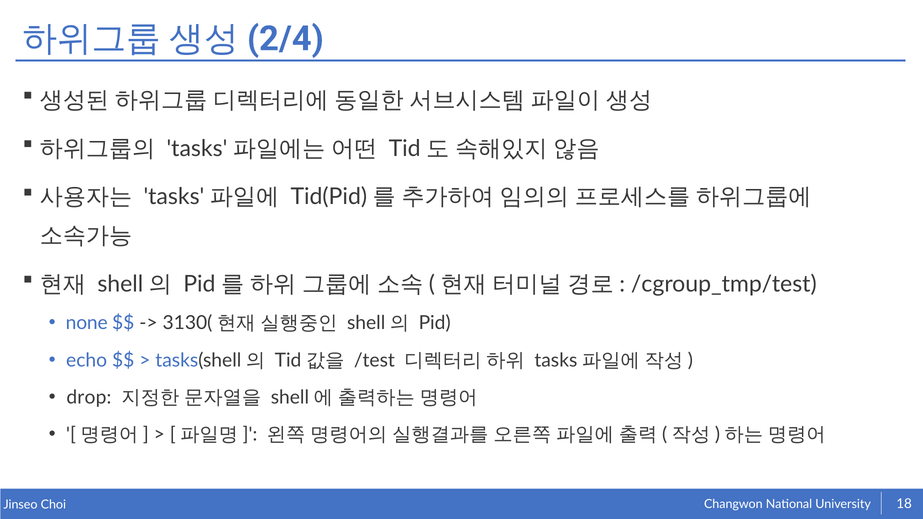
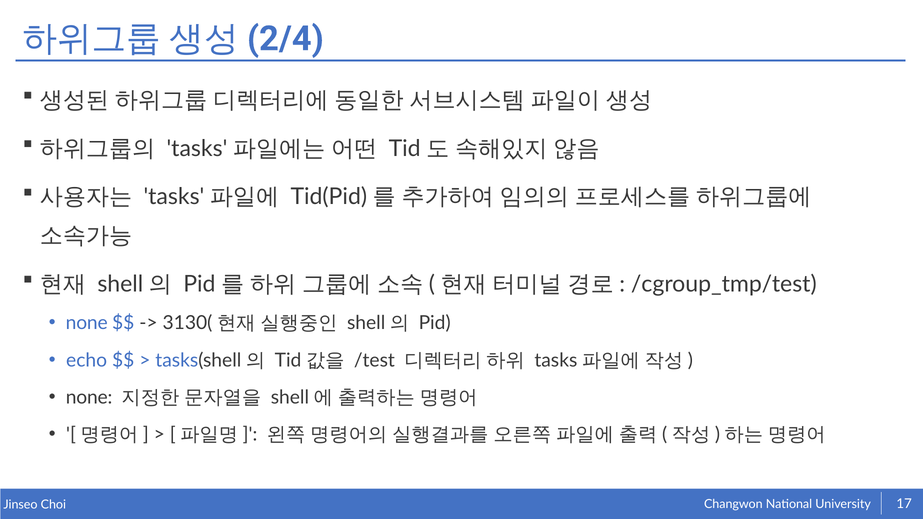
drop: drop -> none (89, 398)
18: 18 -> 17 (904, 504)
